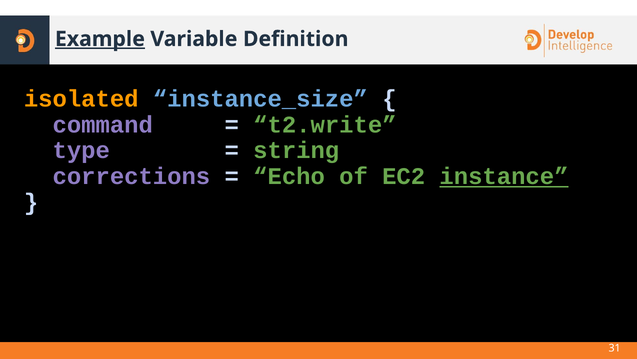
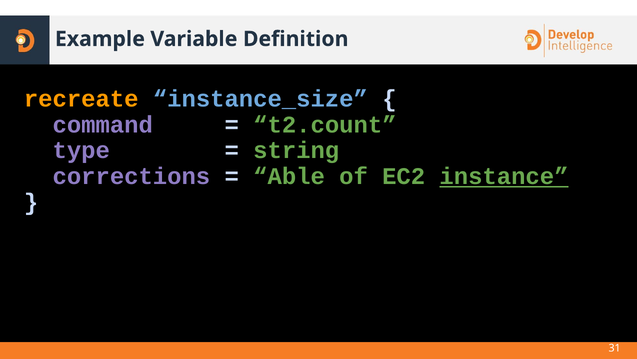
Example underline: present -> none (100, 39)
isolated: isolated -> recreate (81, 99)
t2.write: t2.write -> t2.count (325, 124)
Echo: Echo -> Able (289, 176)
